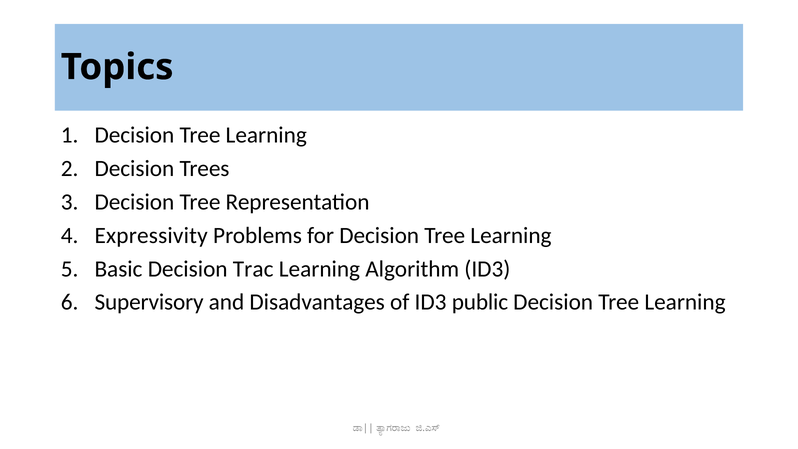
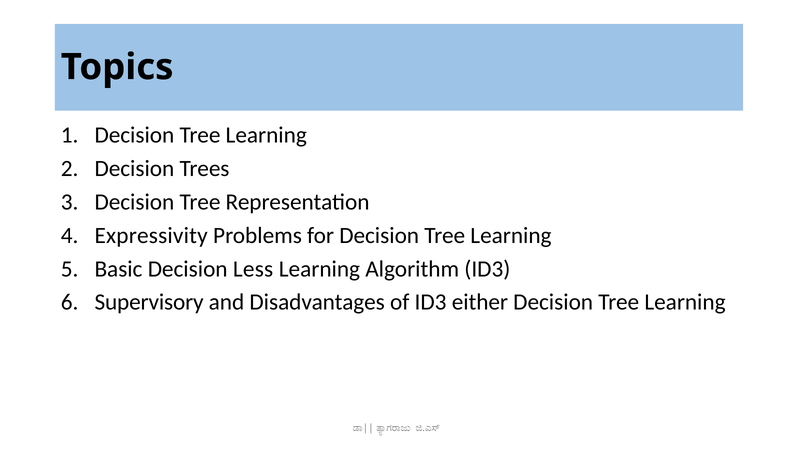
Trac: Trac -> Less (253, 269)
public: public -> either (480, 302)
